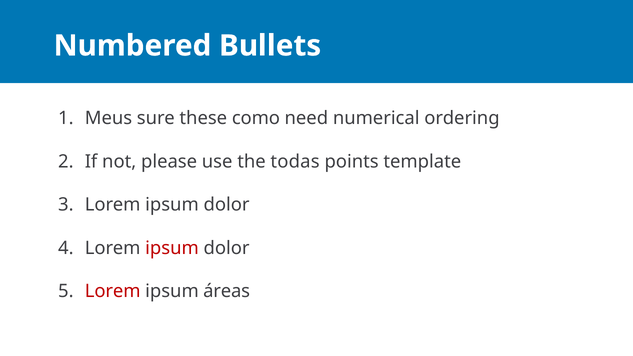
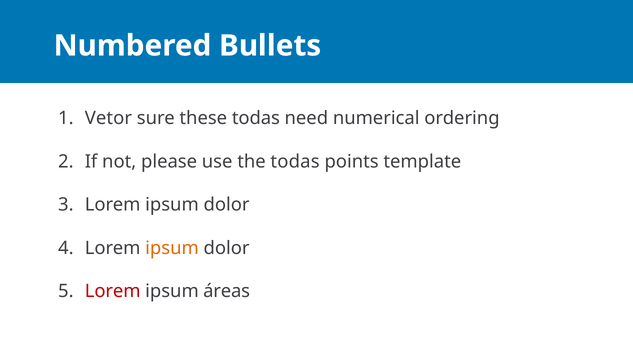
Meus: Meus -> Vetor (108, 118)
these como: como -> todas (256, 118)
ipsum colour: red -> orange (172, 248)
